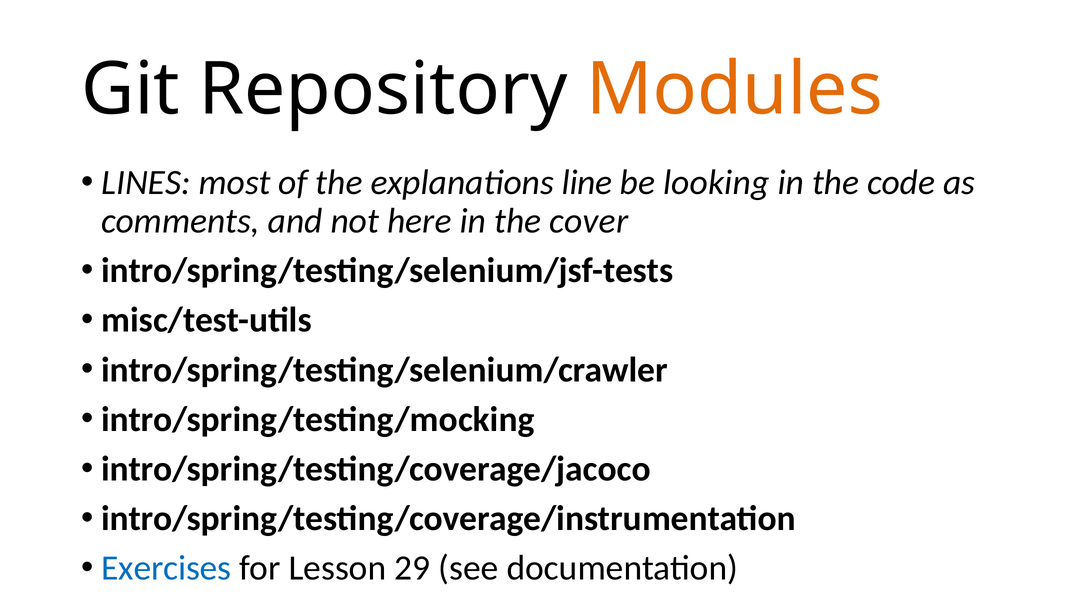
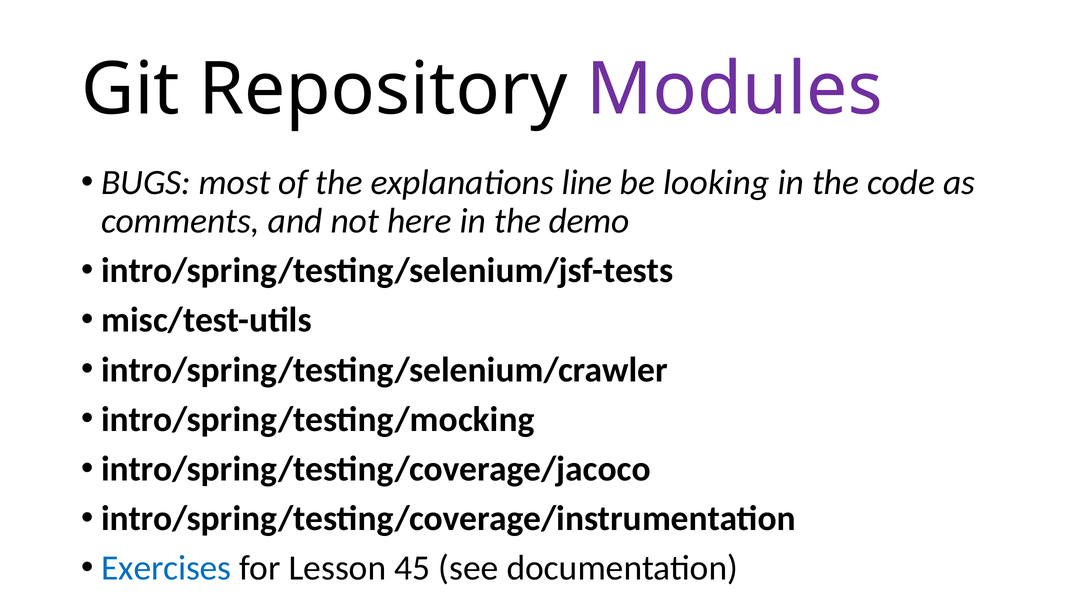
Modules colour: orange -> purple (735, 89)
LINES: LINES -> BUGS (146, 183)
cover: cover -> demo (589, 221)
29: 29 -> 45 (412, 568)
